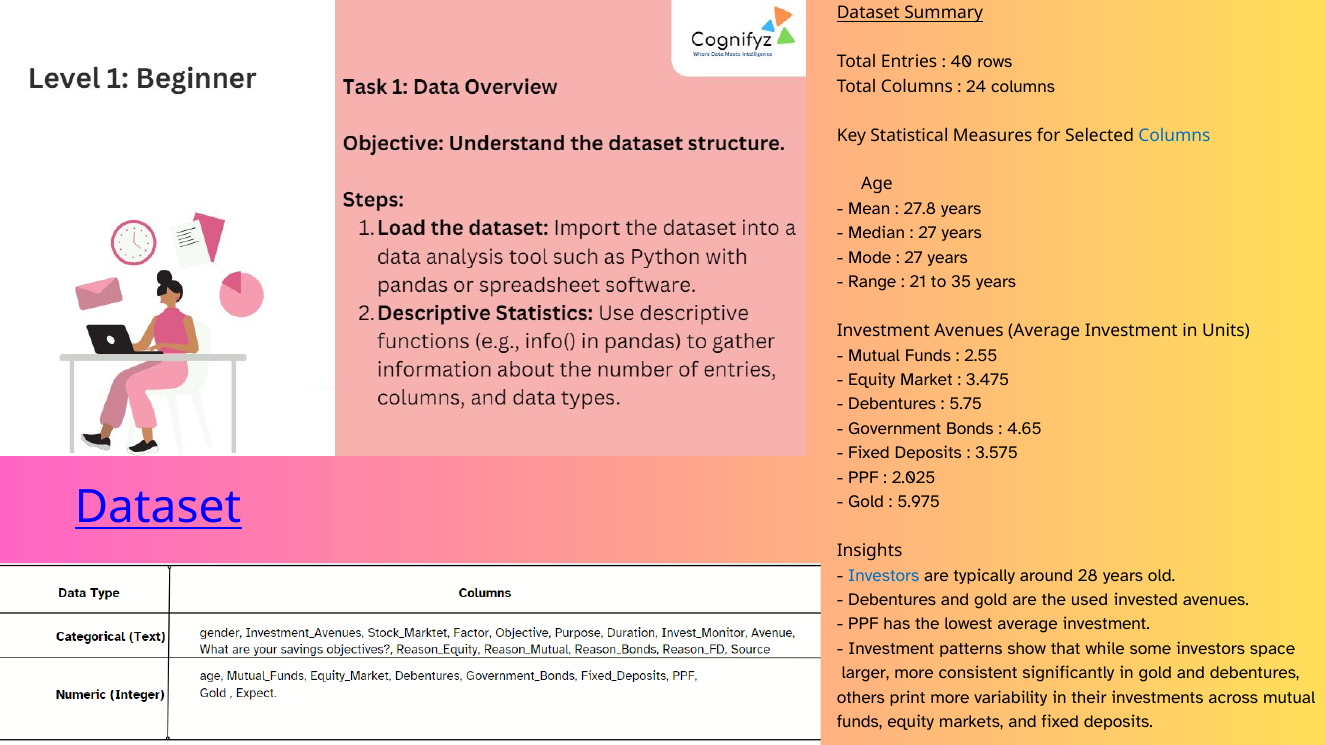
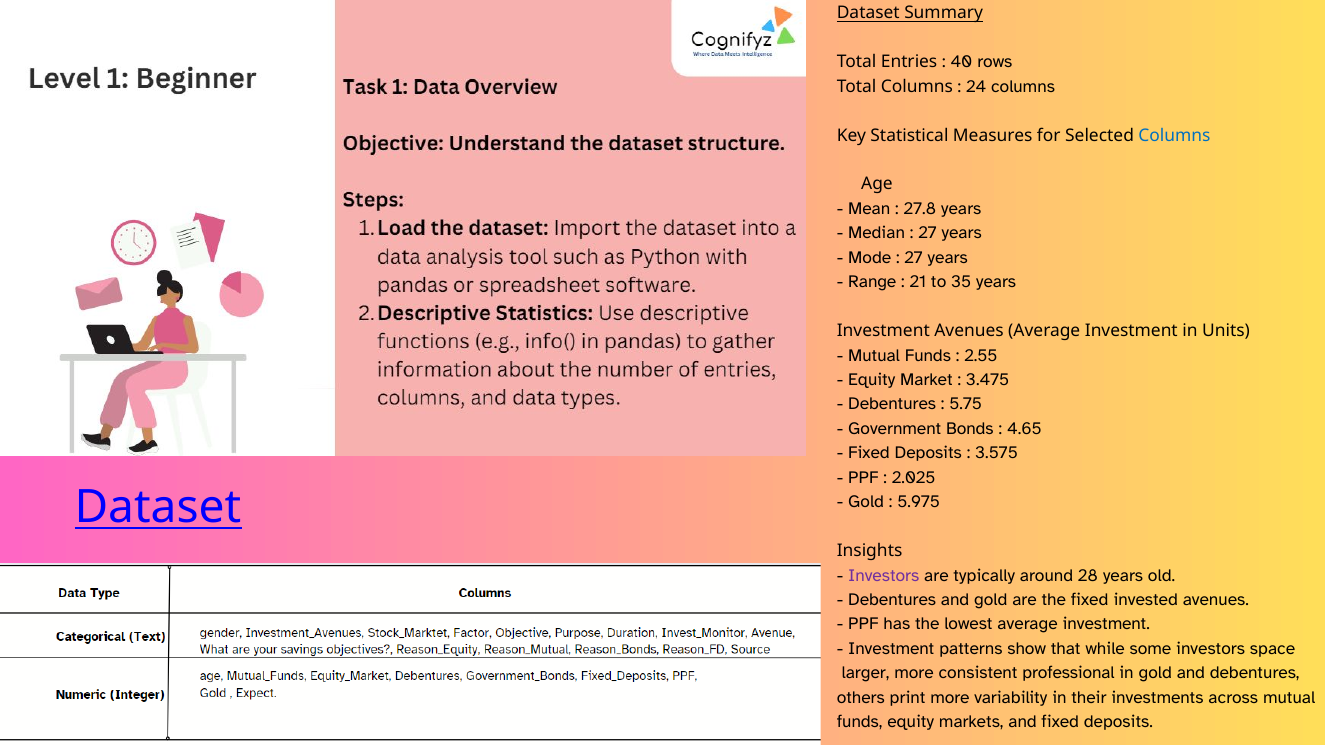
Investors colour: blue -> purple (884, 576)
the used: used -> fixed (1090, 600)
significantly: significantly -> professional (1068, 673)
